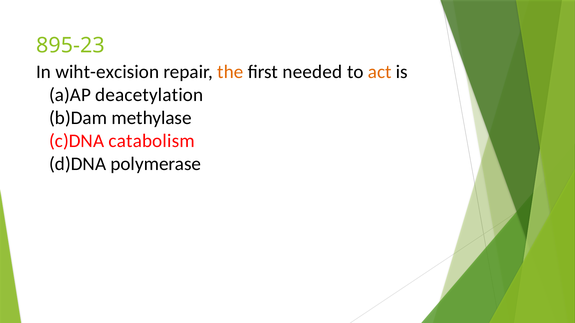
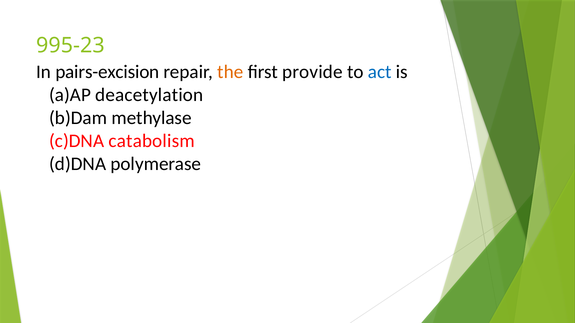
895-23: 895-23 -> 995-23 (71, 45)
wiht-excision: wiht-excision -> pairs-excision (107, 72)
needed: needed -> provide (312, 72)
act colour: orange -> blue (380, 72)
